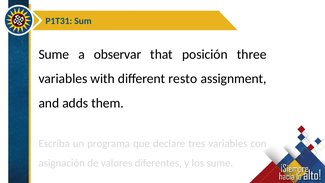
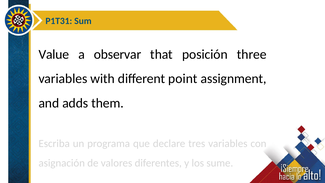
Sume: Sume -> Value (54, 54)
resto: resto -> point (183, 79)
